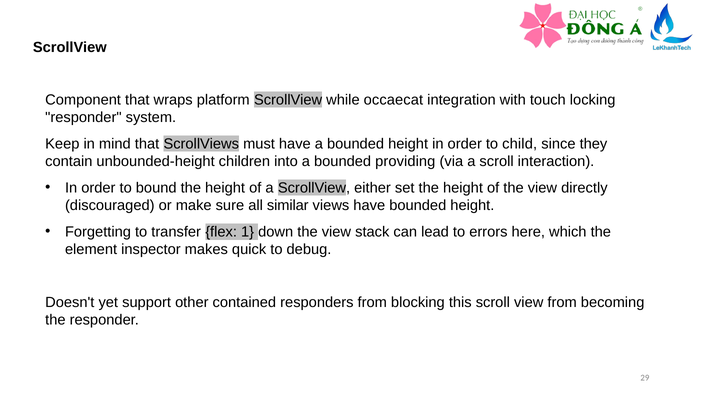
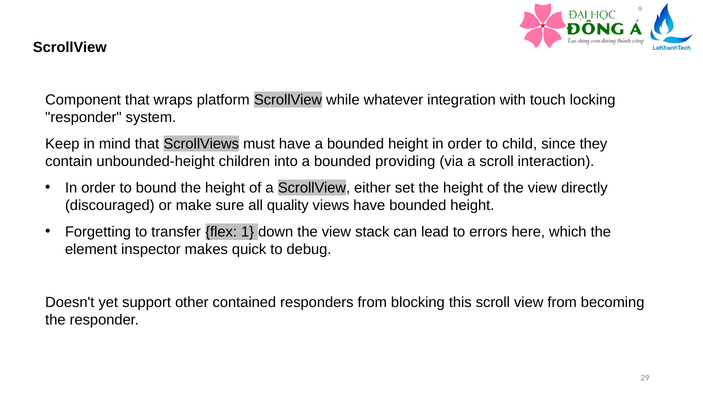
occaecat: occaecat -> whatever (393, 100)
similar: similar -> quality (288, 205)
